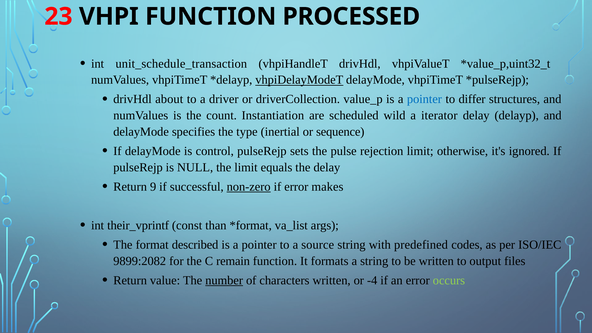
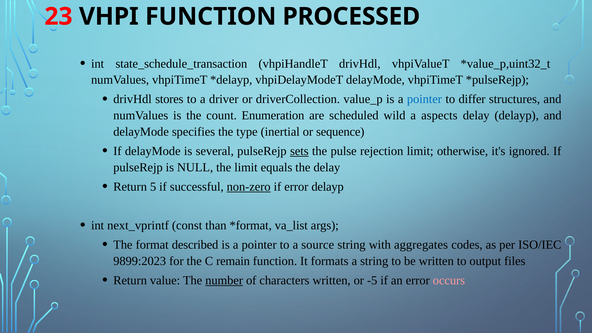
unit_schedule_transaction: unit_schedule_transaction -> state_schedule_transaction (181, 64)
vhpiDelayModeT underline: present -> none (299, 80)
about: about -> stores (169, 99)
Instantiation: Instantiation -> Enumeration (273, 116)
iterator: iterator -> aspects (439, 116)
control: control -> several (215, 151)
sets underline: none -> present (299, 151)
9: 9 -> 5 (153, 187)
error makes: makes -> delayp (328, 187)
their_vprintf: their_vprintf -> next_vprintf (138, 225)
predefined: predefined -> aggregates (421, 245)
9899:2082: 9899:2082 -> 9899:2023 (140, 261)
-4: -4 -> -5 (372, 280)
occurs colour: light green -> pink (449, 280)
